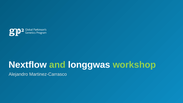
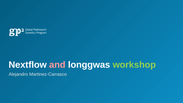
and colour: light green -> pink (57, 65)
